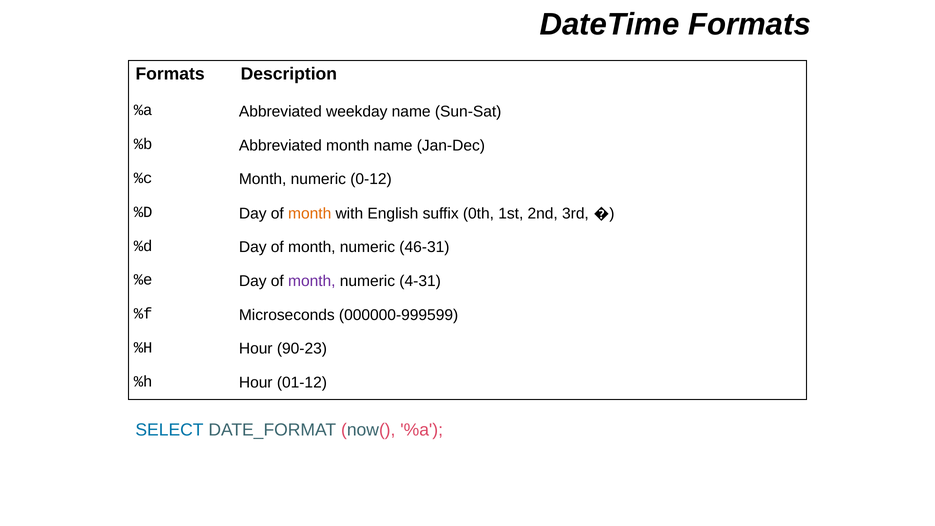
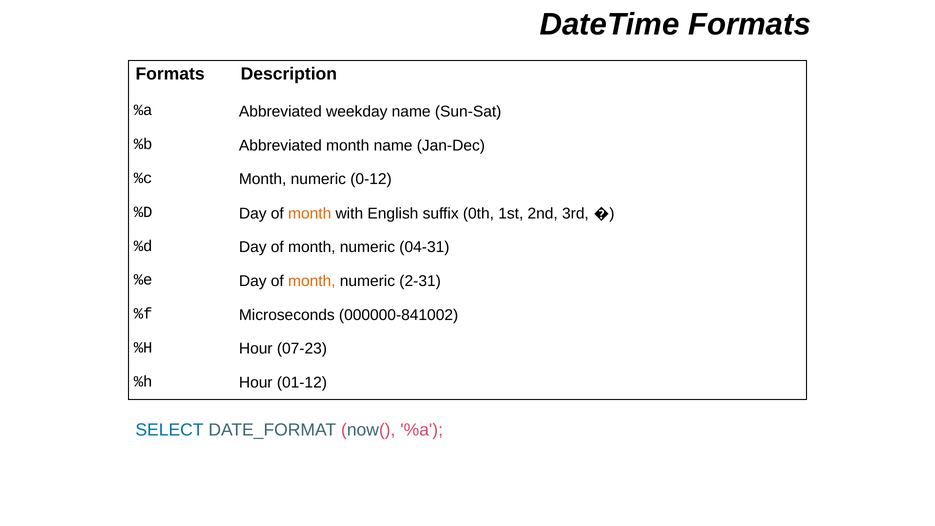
46-31: 46-31 -> 04-31 (424, 247)
month colour: purple -> orange (312, 281)
4-31: 4-31 -> 2-31 (420, 281)
000000-999599: 000000-999599 -> 000000-841002 (399, 315)
90-23: 90-23 -> 07-23 (302, 349)
